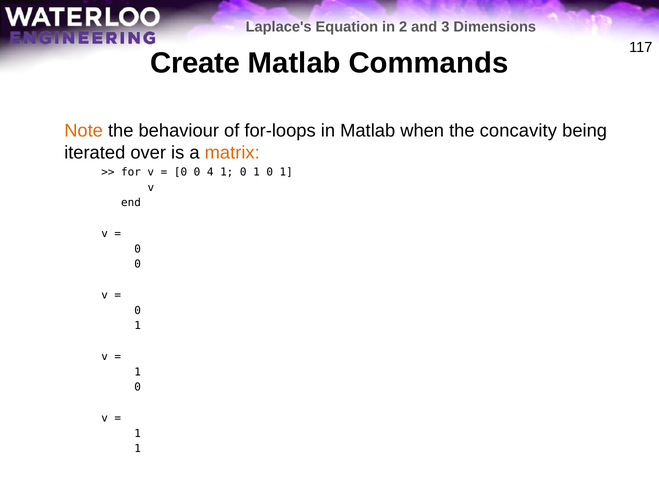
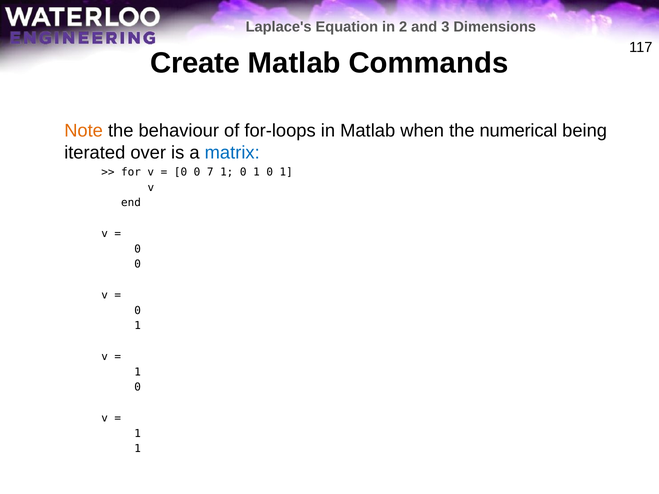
concavity: concavity -> numerical (518, 131)
matrix colour: orange -> blue (232, 153)
4: 4 -> 7 (210, 172)
